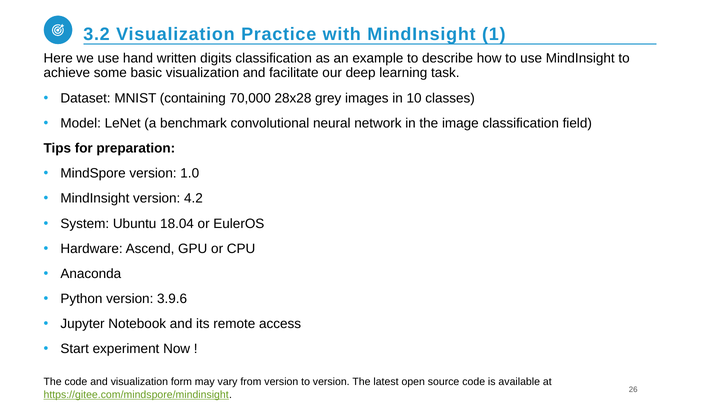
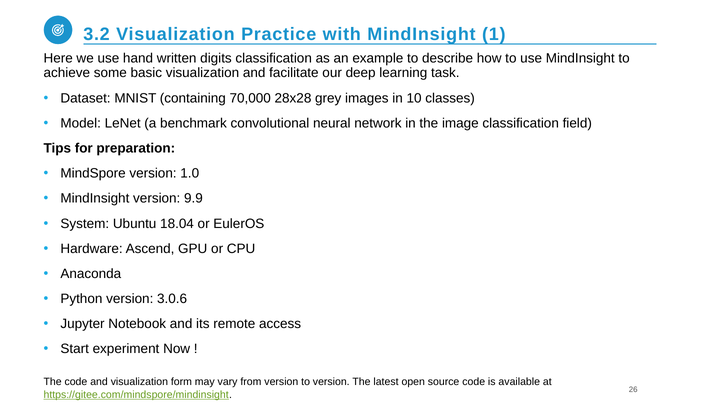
4.2: 4.2 -> 9.9 (193, 198)
3.9.6: 3.9.6 -> 3.0.6 (172, 299)
